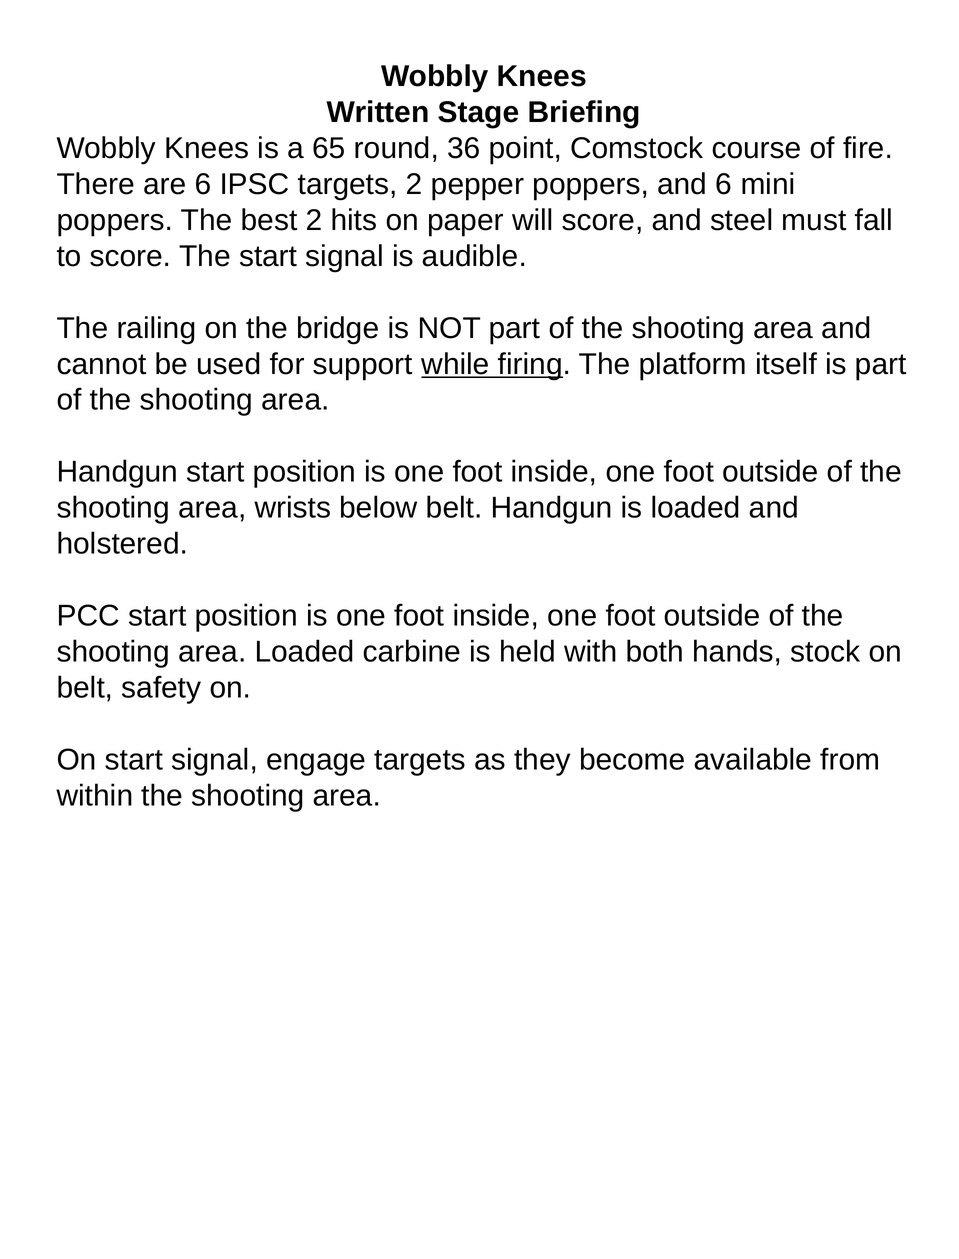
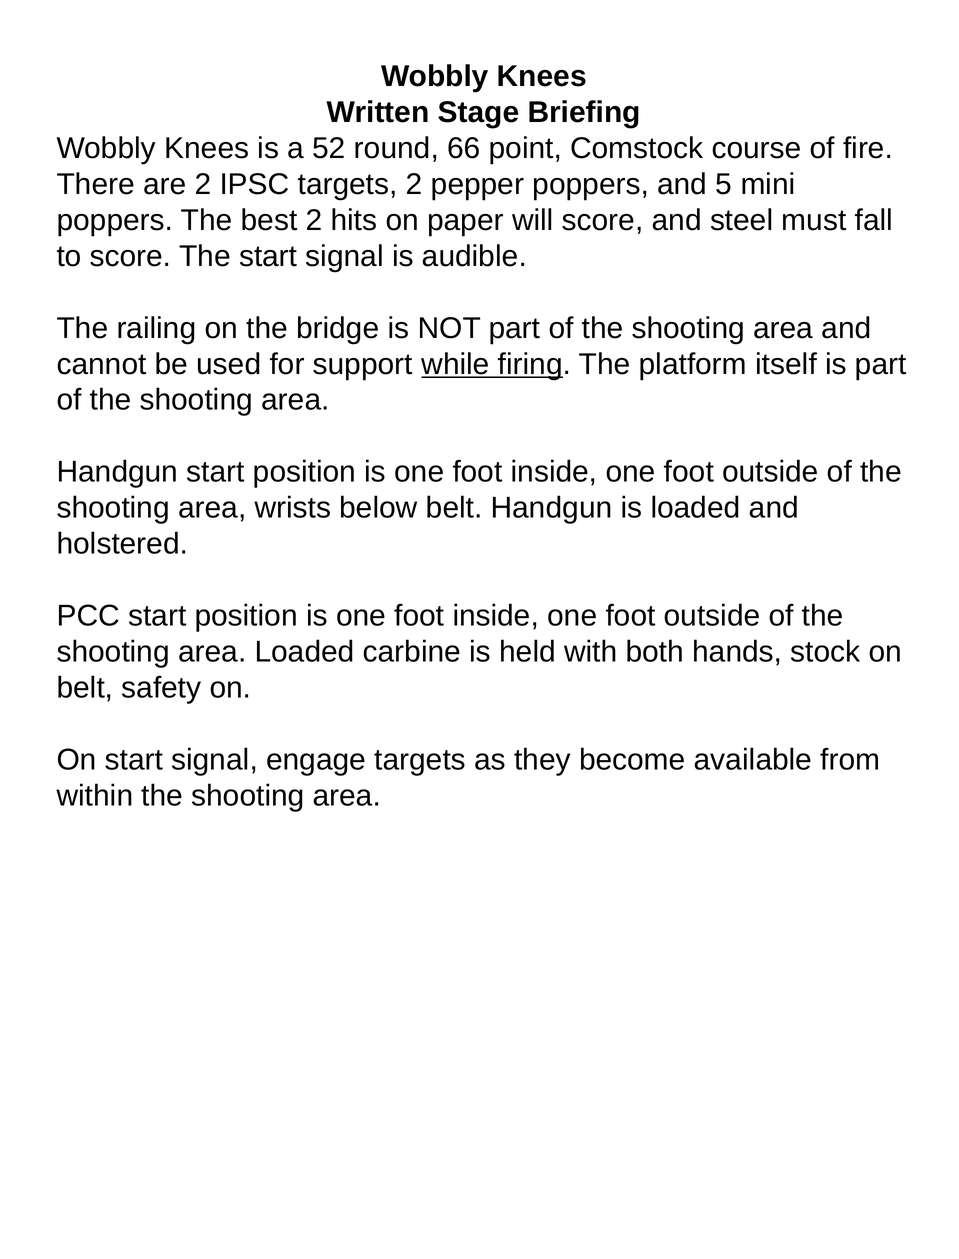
65: 65 -> 52 (329, 148)
36: 36 -> 66 (464, 148)
are 6: 6 -> 2 (203, 184)
and 6: 6 -> 5 (724, 184)
